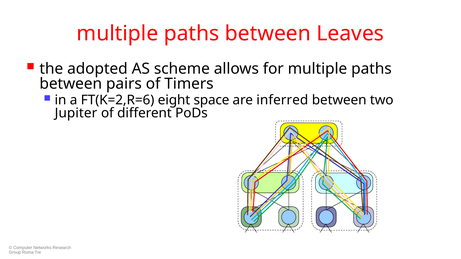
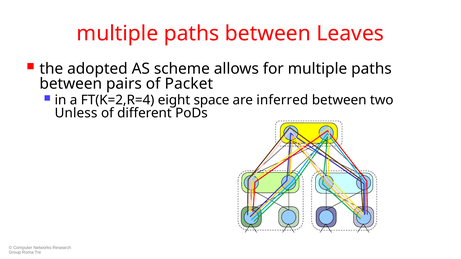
Timers: Timers -> Packet (189, 84)
FT(K=2,R=6: FT(K=2,R=6 -> FT(K=2,R=4 (118, 100)
Jupiter: Jupiter -> Unless (76, 113)
